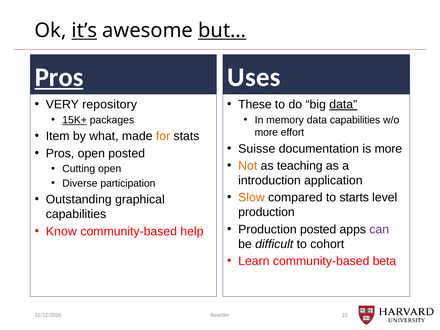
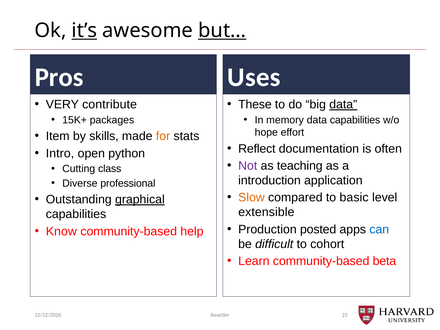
Pros underline: present -> none (59, 77)
repository: repository -> contribute (110, 105)
15K+ underline: present -> none (75, 120)
more: more -> hope (266, 133)
what: what -> skills (104, 136)
Suisse: Suisse -> Reflect (257, 149)
is more: more -> often (388, 149)
Pros: Pros -> Intro (60, 153)
open posted: posted -> python (127, 153)
Not colour: orange -> purple (248, 166)
Cutting open: open -> class (110, 169)
participation: participation -> professional (128, 183)
starts: starts -> basic (354, 198)
graphical underline: none -> present (140, 200)
production: production -> extensible (266, 212)
can colour: purple -> blue (379, 229)
